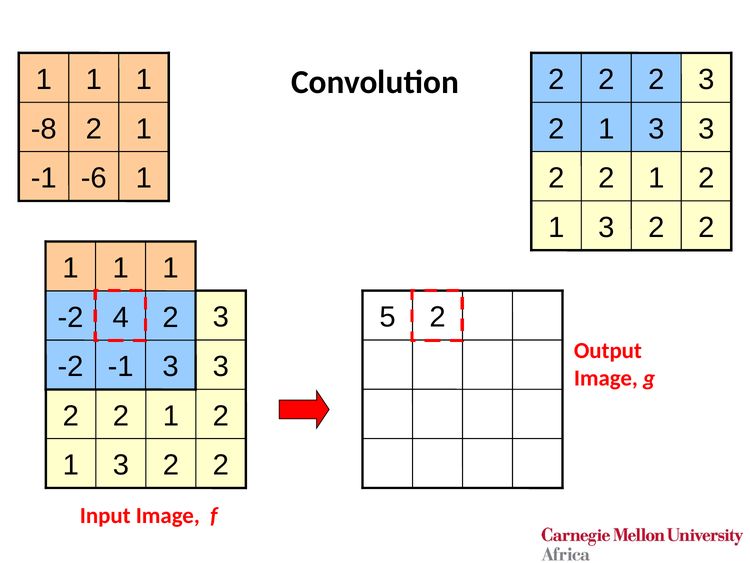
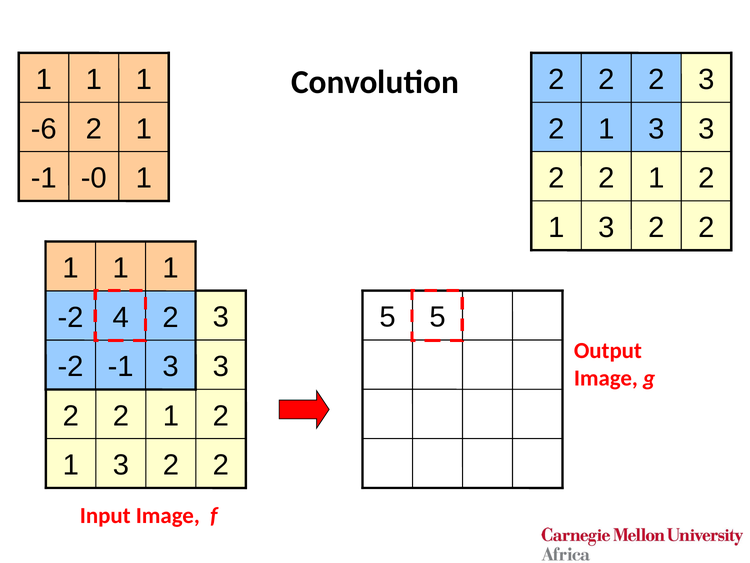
-8: -8 -> -6 (44, 129)
-6: -6 -> -0 (94, 178)
2: 2 -> 5 (438, 317)
